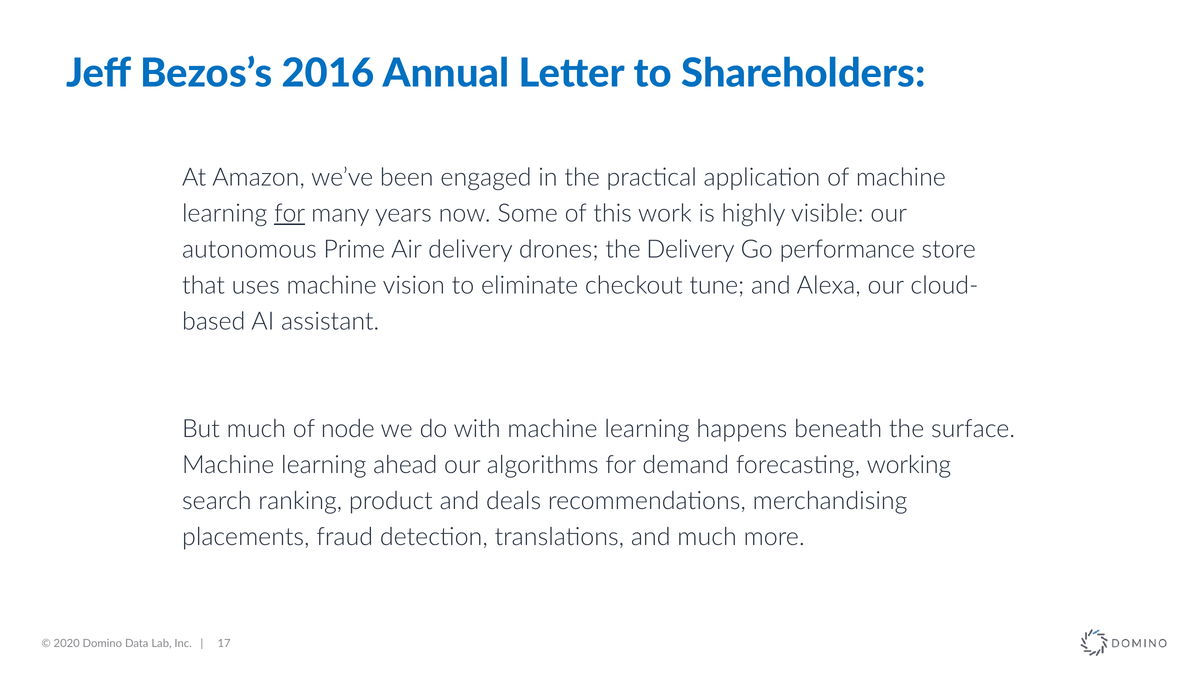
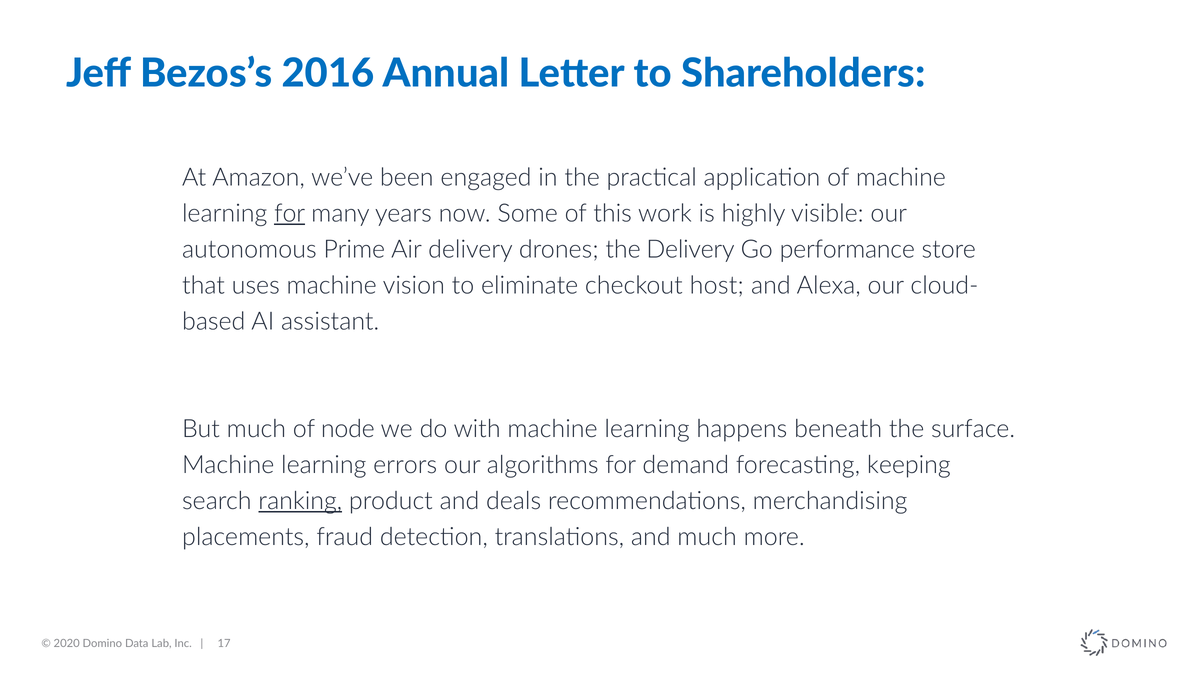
tune: tune -> host (717, 286)
ahead: ahead -> errors (405, 465)
working: working -> keeping (909, 465)
ranking underline: none -> present (300, 501)
